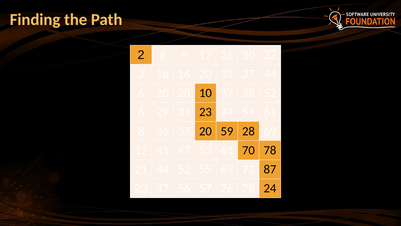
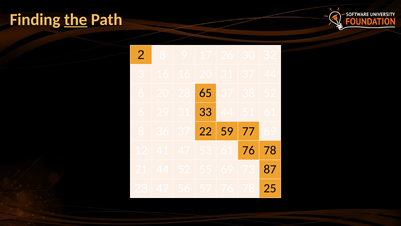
the underline: none -> present (76, 20)
10: 10 -> 65 (205, 93)
31 23: 23 -> 33 (205, 112)
37 20: 20 -> 22 (205, 131)
59 28: 28 -> 77 (248, 131)
61 70: 70 -> 76 (248, 150)
24: 24 -> 25 (270, 188)
